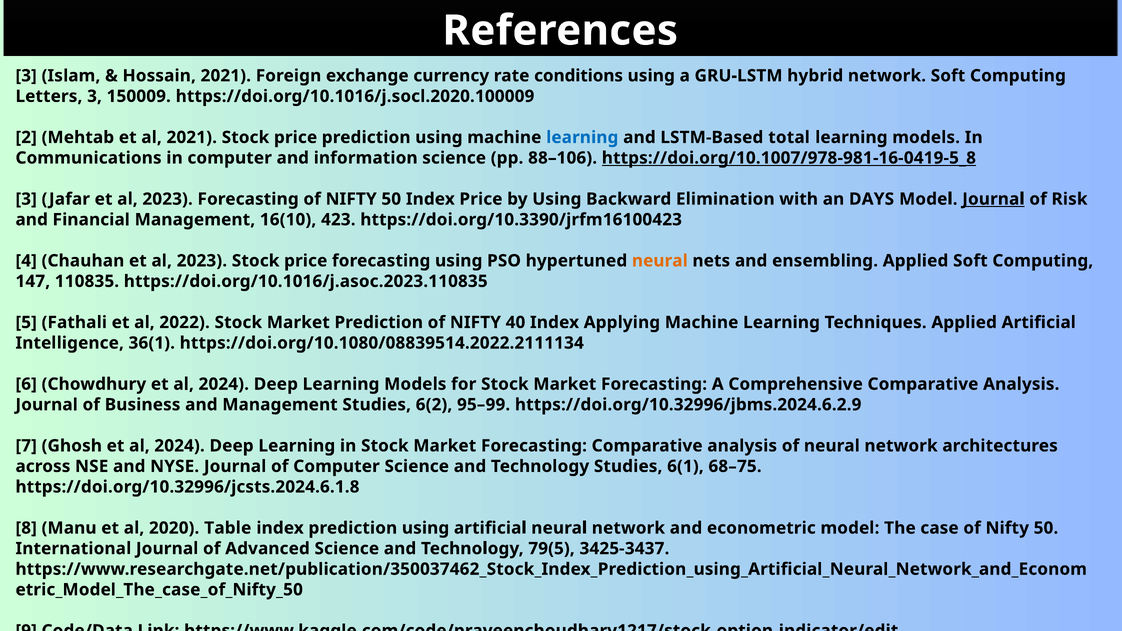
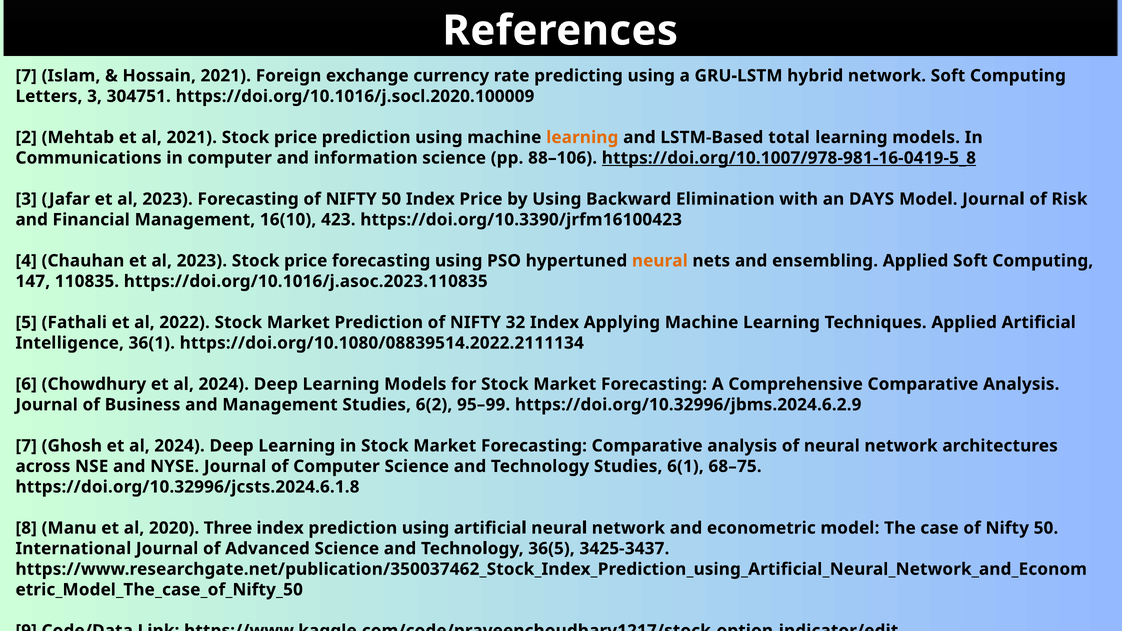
3: 3 -> 7 (26, 76)
conditions: conditions -> predicting (579, 76)
150009: 150009 -> 304751 (139, 96)
learning colour: blue -> orange (582, 137)
Journal underline: present -> none (993, 199)
40: 40 -> 32 (515, 322)
Table: Table -> Three (228, 528)
79(5: 79(5 -> 36(5 (552, 549)
